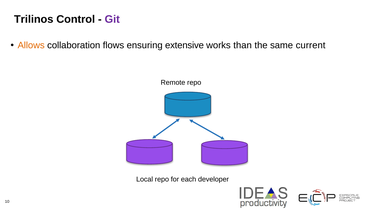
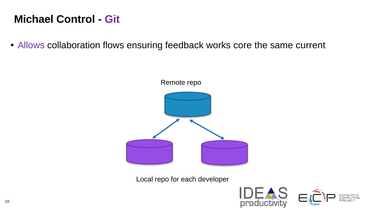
Trilinos: Trilinos -> Michael (34, 19)
Allows colour: orange -> purple (31, 45)
extensive: extensive -> feedback (184, 45)
than: than -> core (243, 45)
